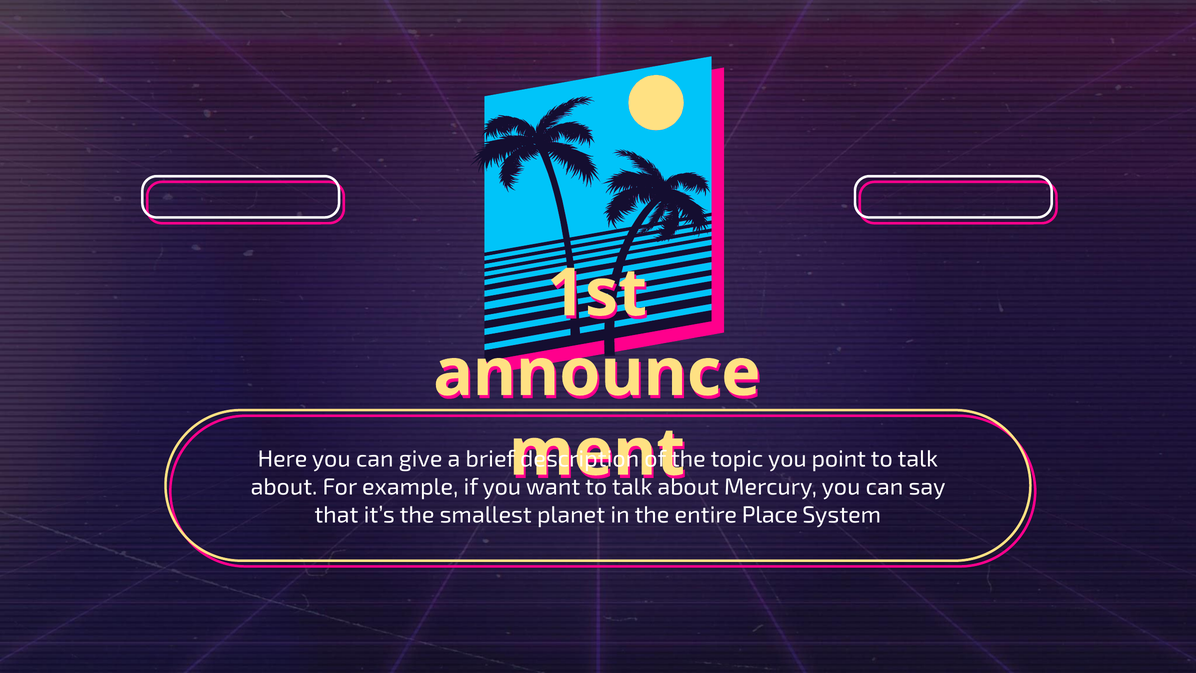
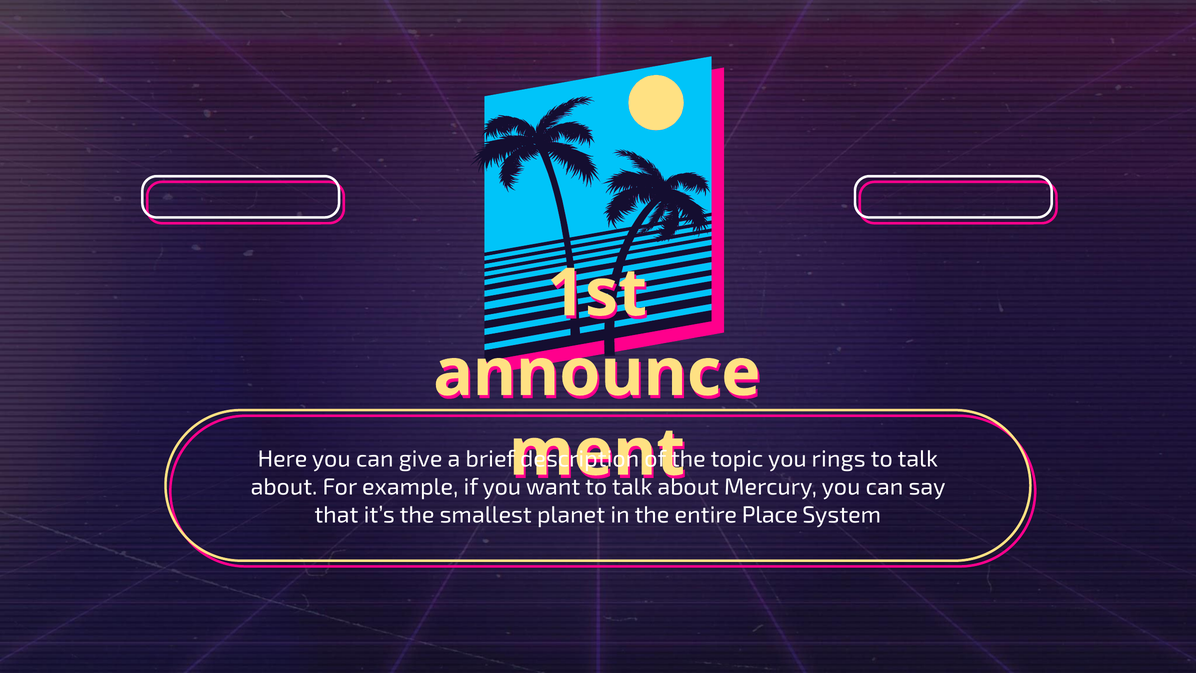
point: point -> rings (839, 459)
